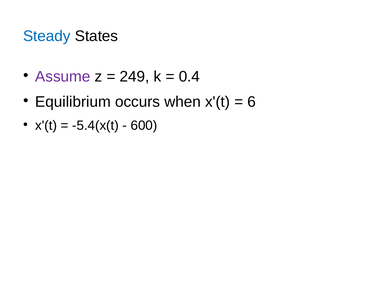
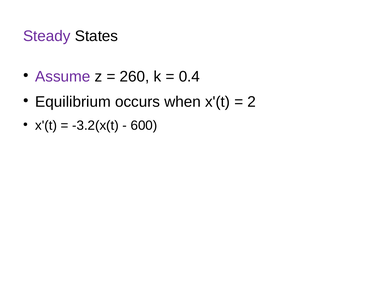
Steady colour: blue -> purple (47, 36)
249: 249 -> 260 (135, 77)
6: 6 -> 2 (252, 102)
-5.4(x(t: -5.4(x(t -> -3.2(x(t (95, 126)
